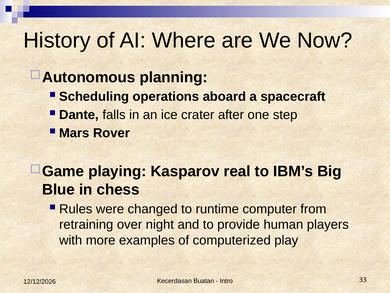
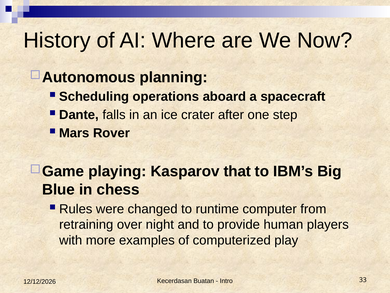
real: real -> that (237, 171)
